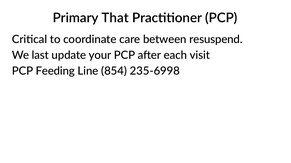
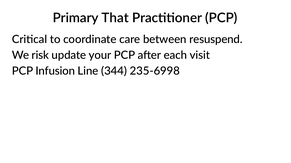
last: last -> risk (40, 55)
Feeding: Feeding -> Infusion (55, 71)
854: 854 -> 344 (114, 71)
